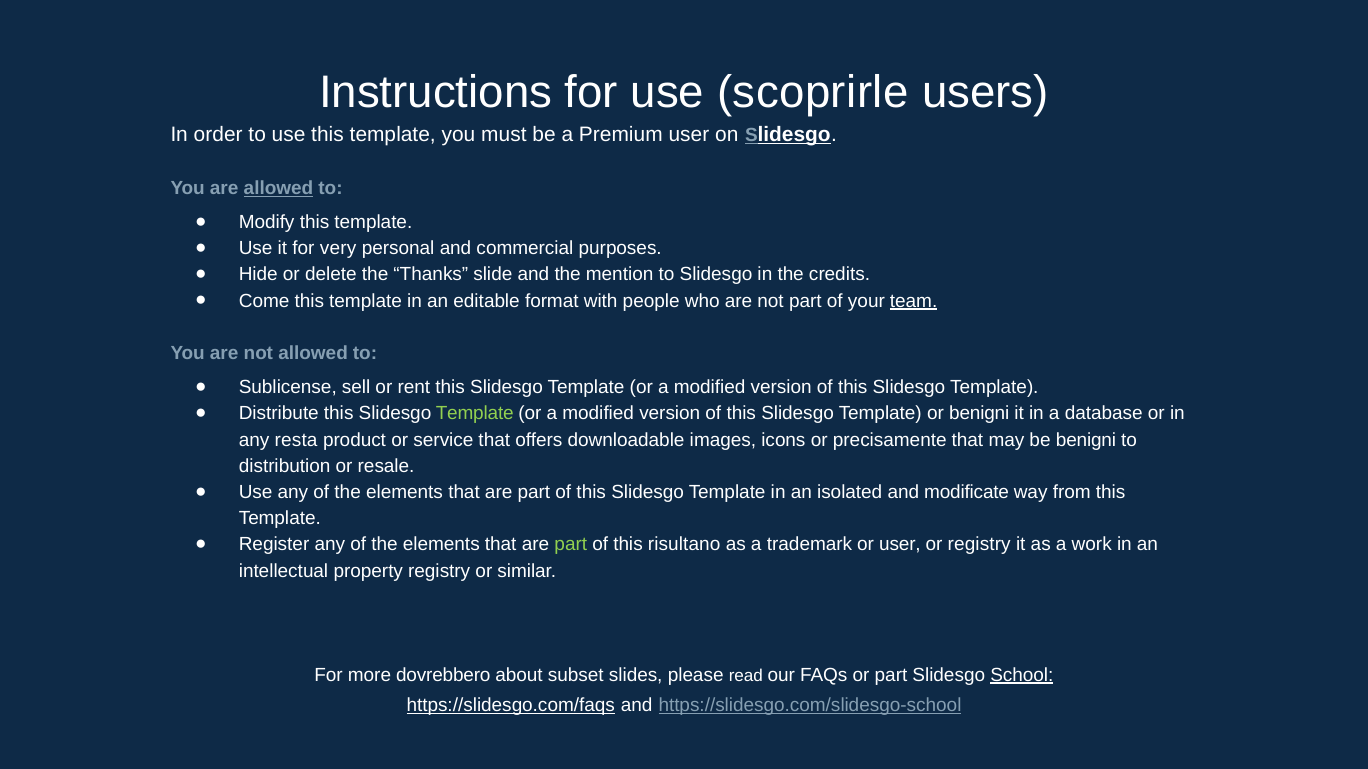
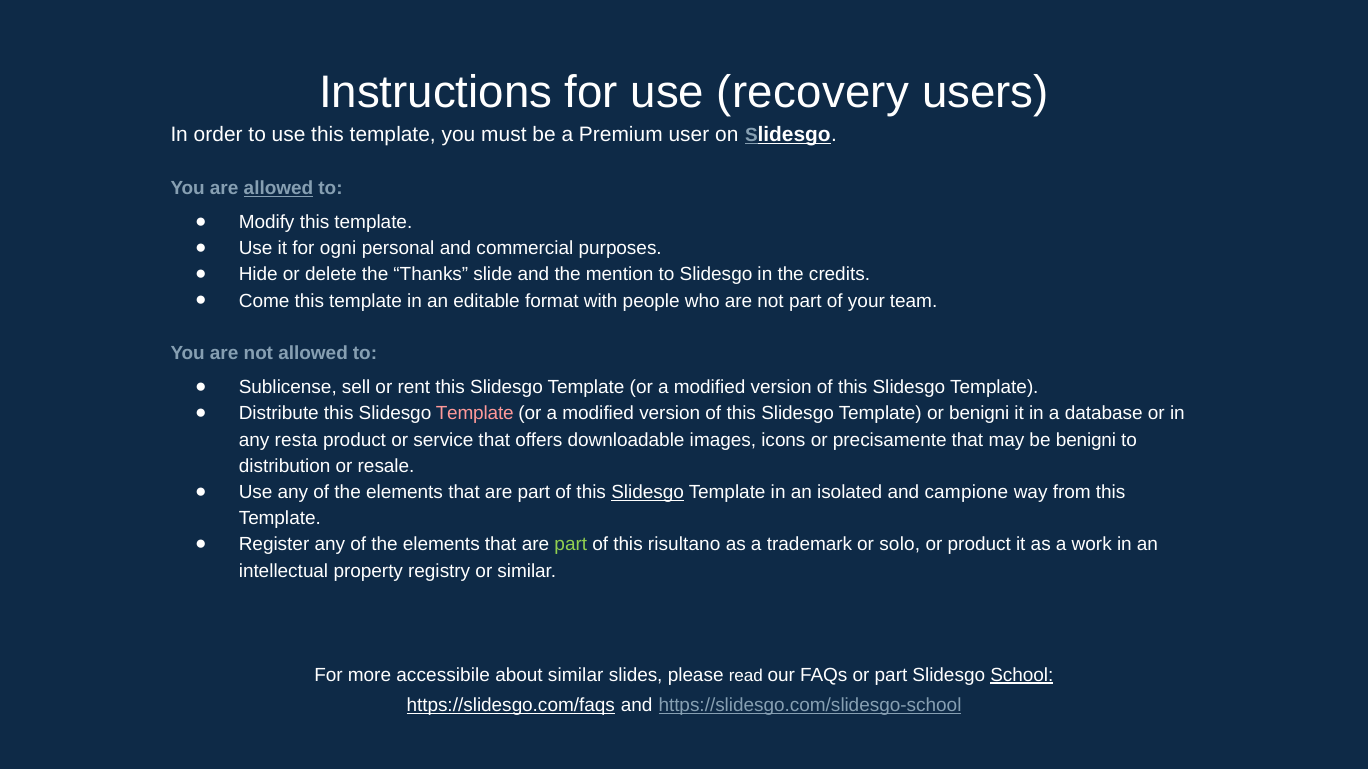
scoprirle: scoprirle -> recovery (813, 93)
very: very -> ogni (338, 249)
team underline: present -> none (914, 301)
Template colour: light green -> pink (475, 414)
Slidesgo underline: none -> present (648, 493)
modificate: modificate -> campione (966, 493)
or user: user -> solo (900, 545)
or registry: registry -> product (979, 545)
dovrebbero: dovrebbero -> accessibile (443, 675)
about subset: subset -> similar (576, 675)
